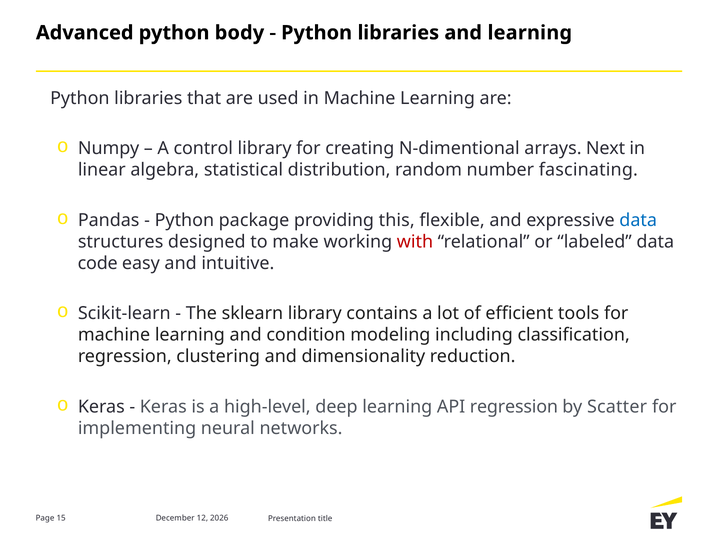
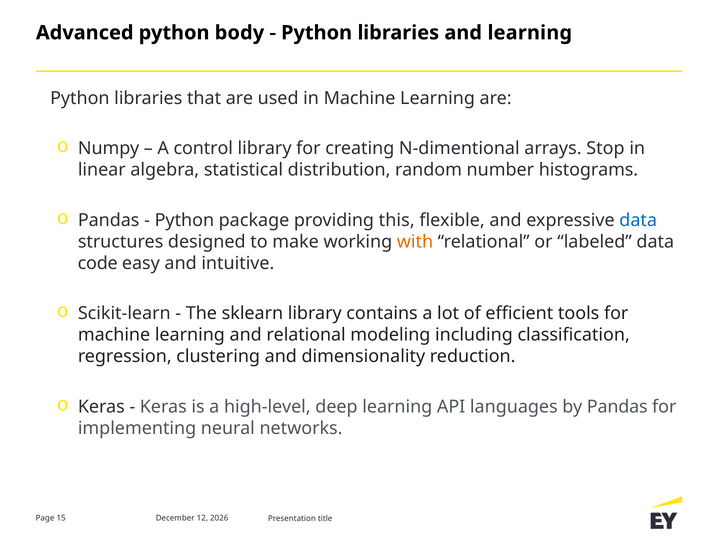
Next: Next -> Stop (605, 149)
fascinating: fascinating -> histograms (588, 170)
with colour: red -> orange (415, 242)
and condition: condition -> relational (306, 335)
API regression: regression -> languages (514, 407)
by Scatter: Scatter -> Pandas (617, 407)
